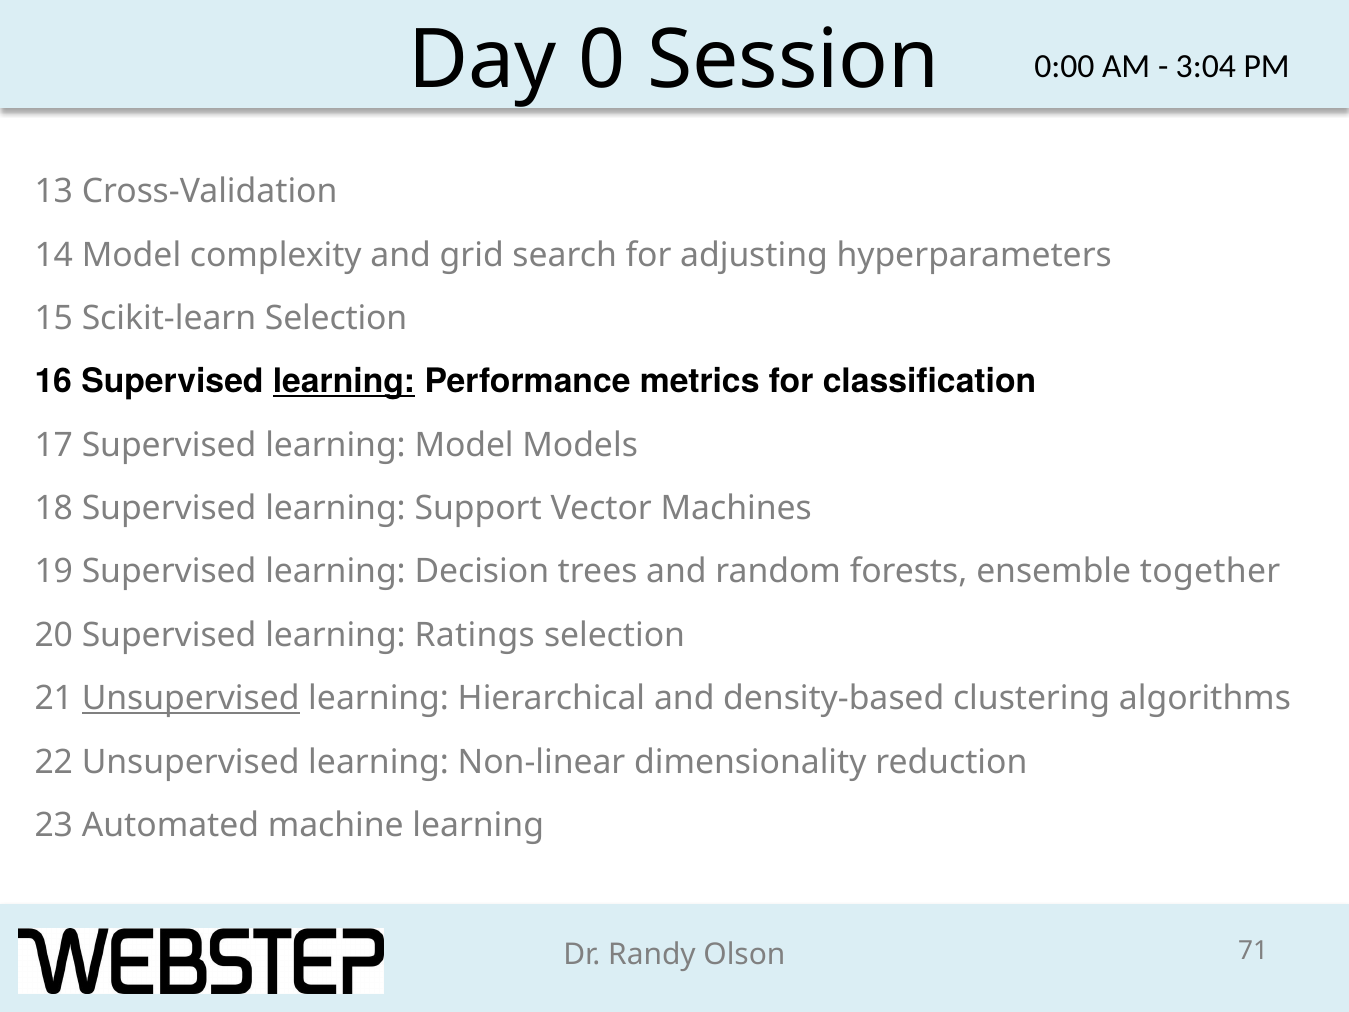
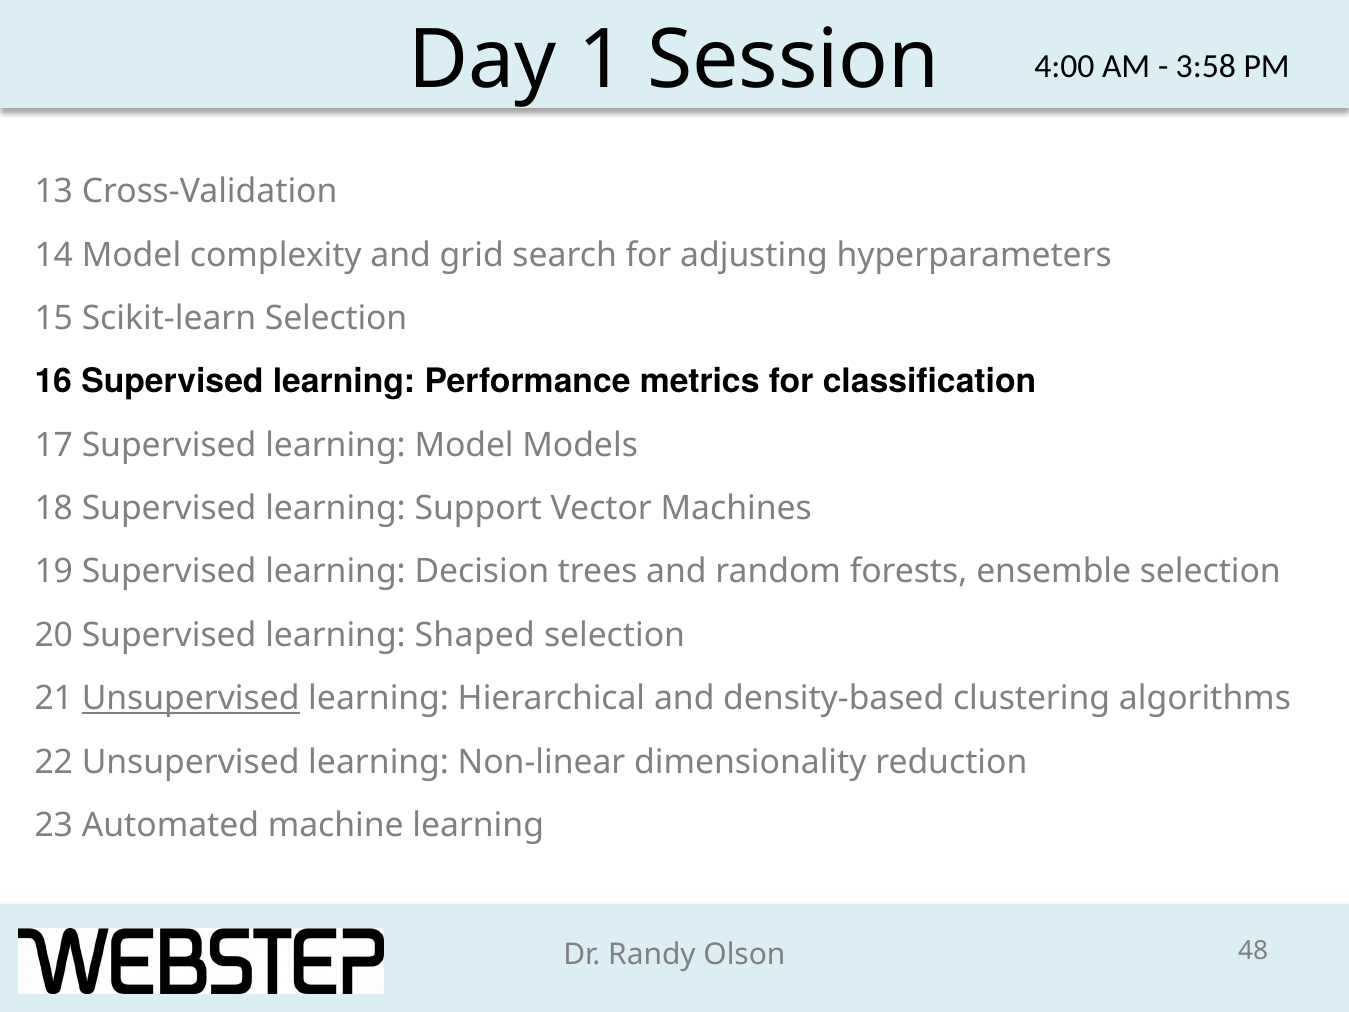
0: 0 -> 1 (602, 61)
0:00: 0:00 -> 4:00 (1064, 66)
3:04: 3:04 -> 3:58 (1206, 66)
learning underline: present -> none (344, 382)
ensemble together: together -> selection (1210, 572)
Ratings: Ratings -> Shaped (475, 635)
71: 71 -> 48 (1253, 950)
